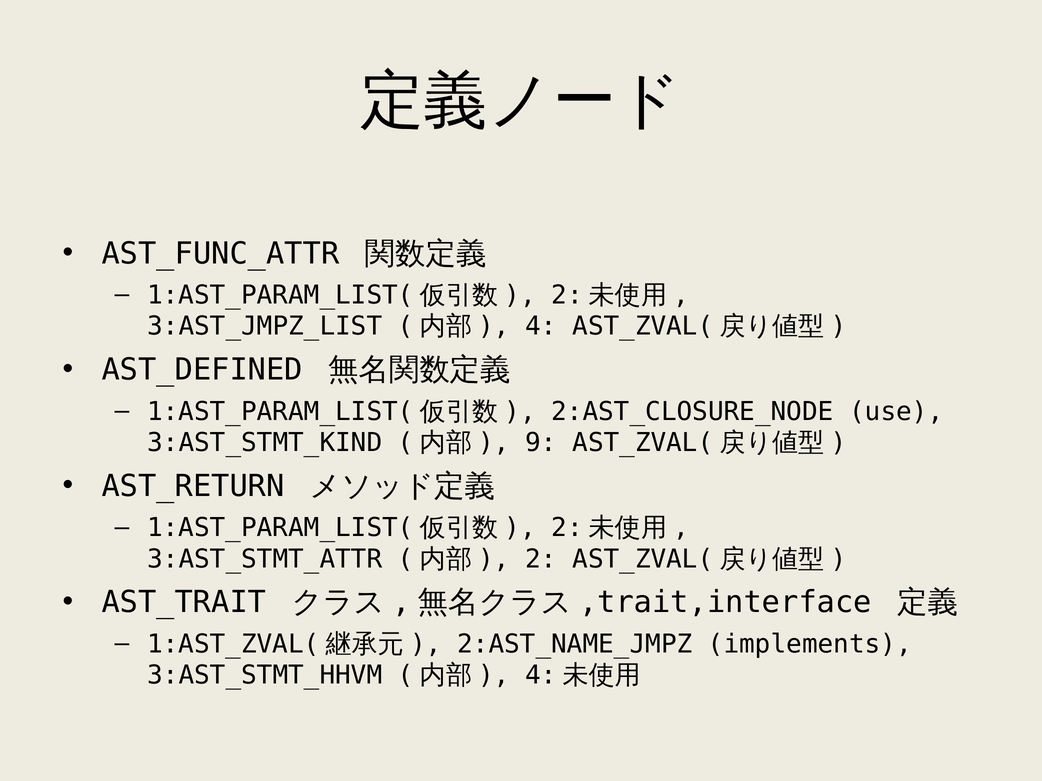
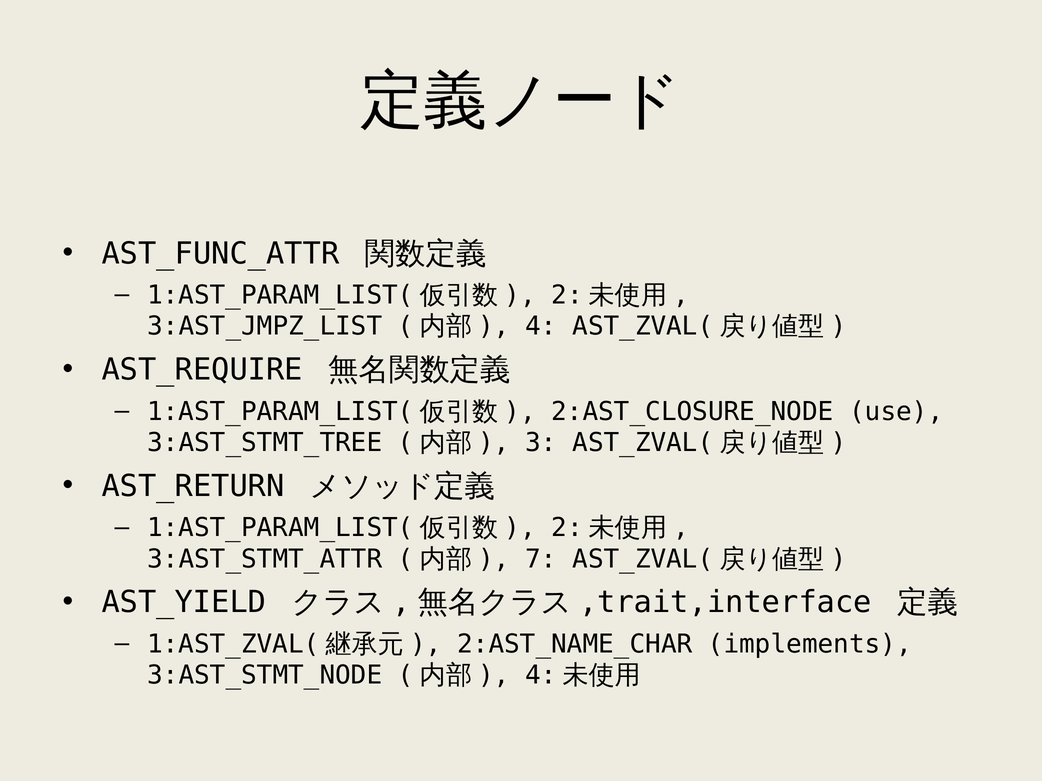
AST_DEFINED: AST_DEFINED -> AST_REQUIRE (202, 370)
3:AST_STMT_KIND: 3:AST_STMT_KIND -> 3:AST_STMT_TREE (265, 443)
9: 9 -> 3 (541, 443)
2: 2 -> 7 (541, 559)
AST_TRAIT: AST_TRAIT -> AST_YIELD (184, 603)
2:AST_NAME_JMPZ: 2:AST_NAME_JMPZ -> 2:AST_NAME_CHAR (575, 645)
3:AST_STMT_HHVM: 3:AST_STMT_HHVM -> 3:AST_STMT_NODE (265, 676)
